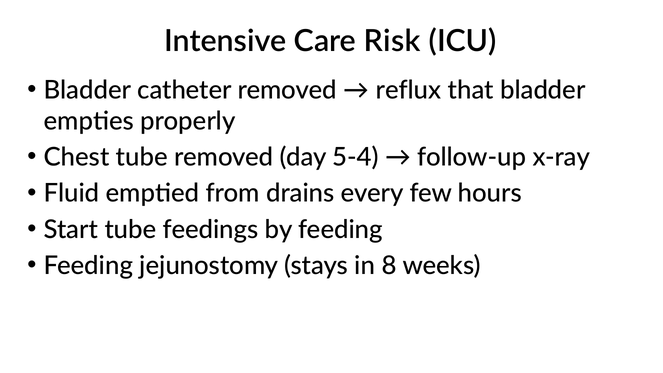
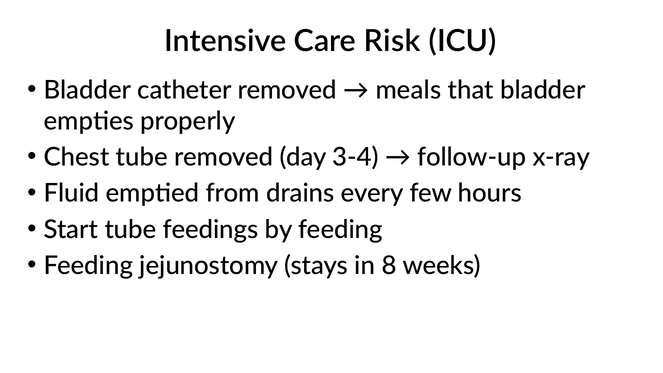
reflux: reflux -> meals (408, 90)
5-4: 5-4 -> 3-4 (355, 157)
